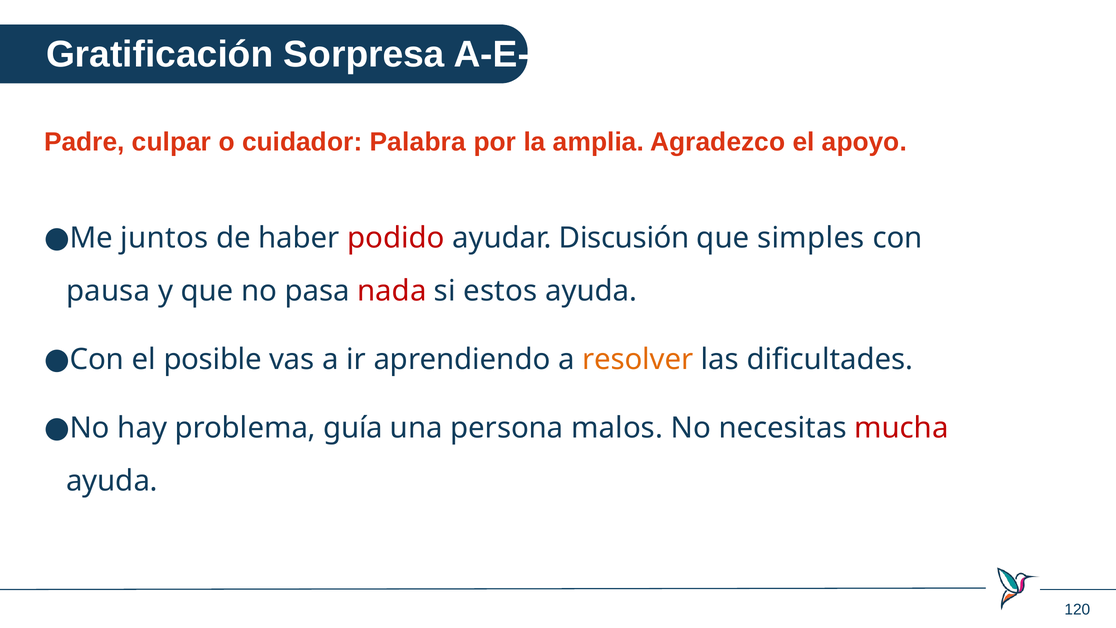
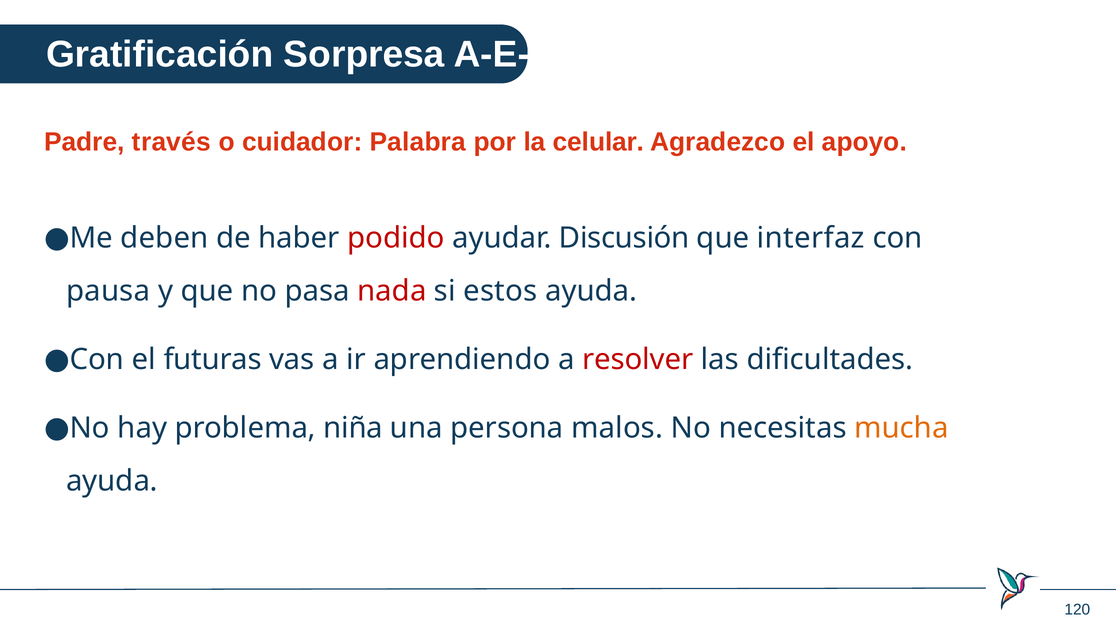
culpar: culpar -> través (171, 142)
amplia: amplia -> celular (599, 142)
juntos: juntos -> deben (164, 238)
simples: simples -> interfaz (811, 238)
posible: posible -> futuras (213, 359)
resolver colour: orange -> red (638, 359)
guía: guía -> niña (353, 428)
mucha colour: red -> orange (901, 428)
